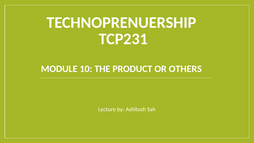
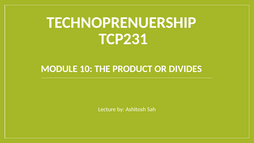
OTHERS: OTHERS -> DIVIDES (185, 69)
